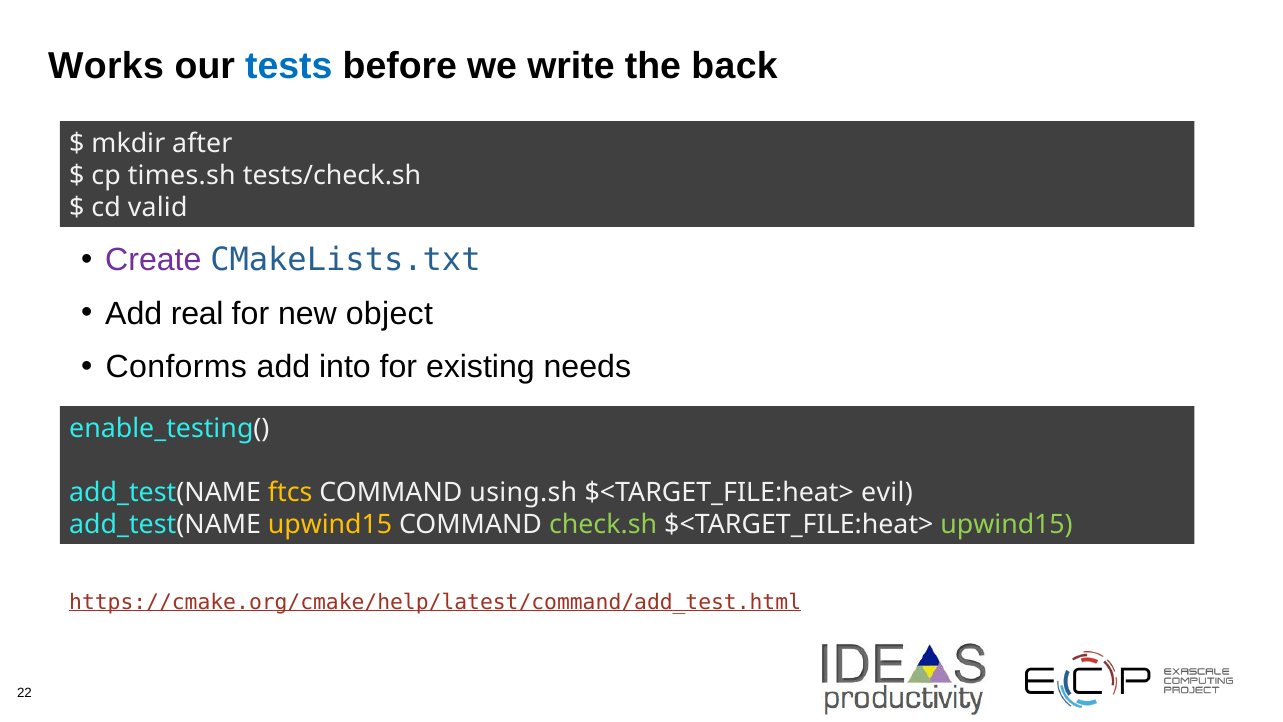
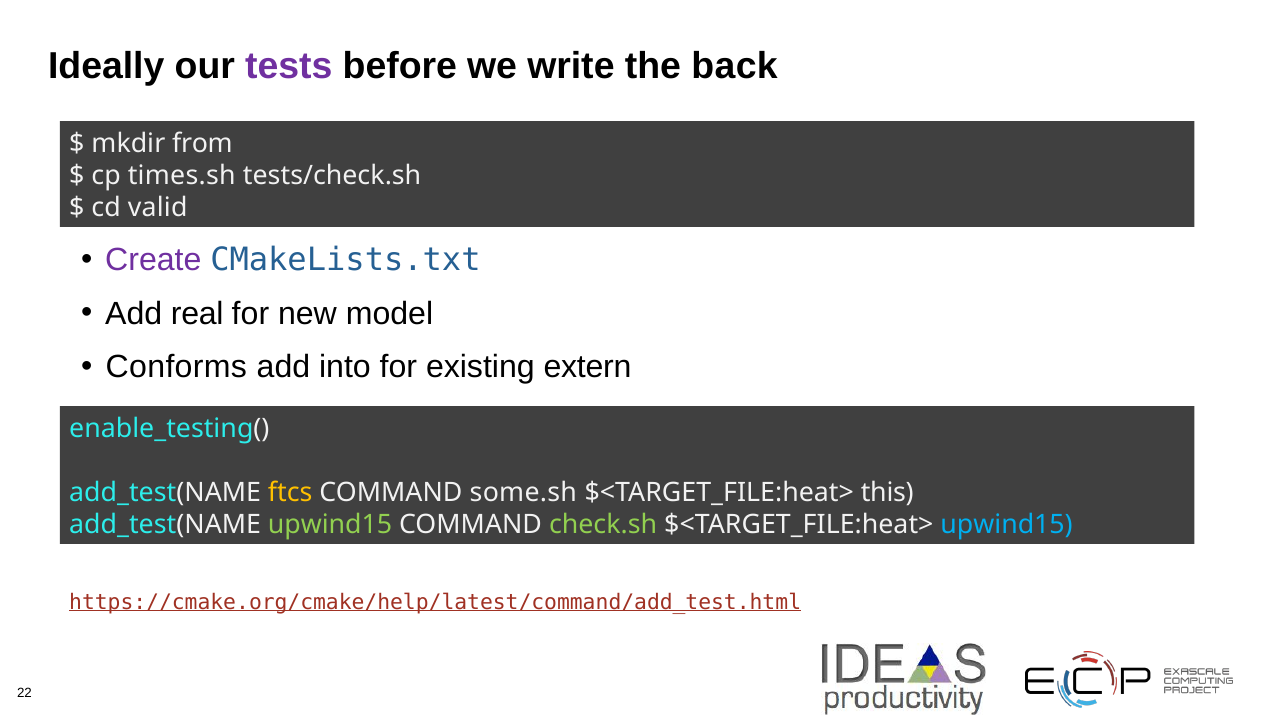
Works: Works -> Ideally (106, 66)
tests colour: blue -> purple (289, 66)
after: after -> from (202, 144)
object: object -> model (389, 314)
needs: needs -> extern (587, 367)
using.sh: using.sh -> some.sh (523, 493)
evil: evil -> this (887, 493)
upwind15 colour: yellow -> light green (330, 525)
upwind15 colour: light green -> light blue (1007, 525)
